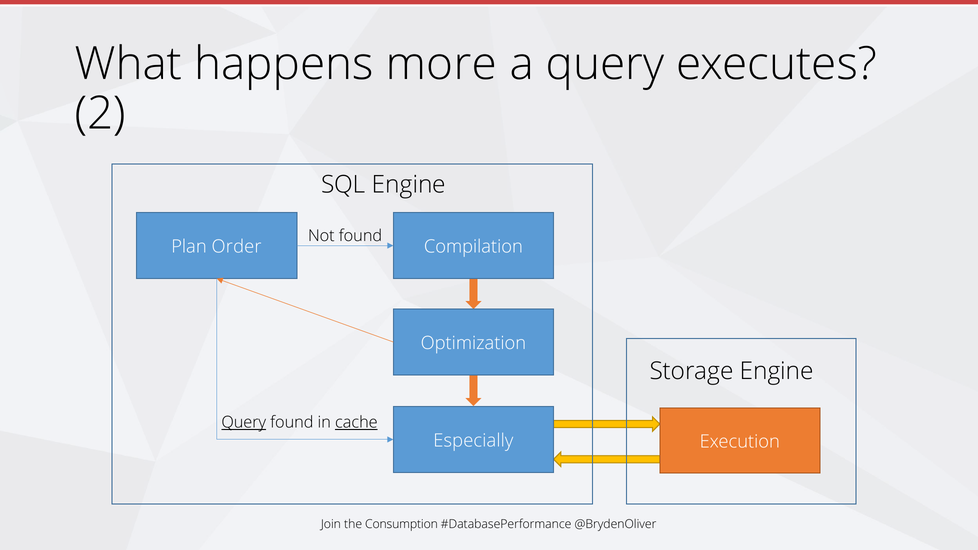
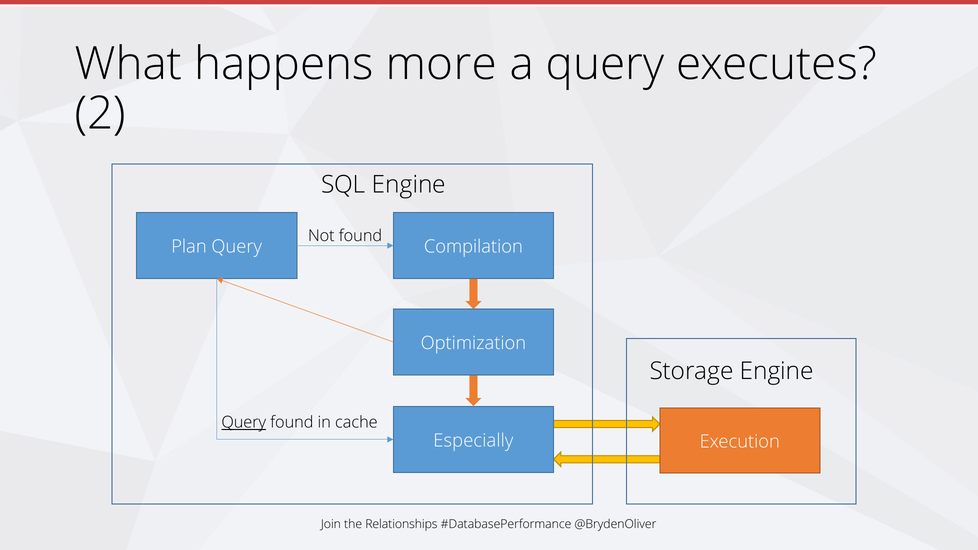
Plan Order: Order -> Query (237, 247)
cache underline: present -> none (356, 423)
Consumption: Consumption -> Relationships (401, 524)
